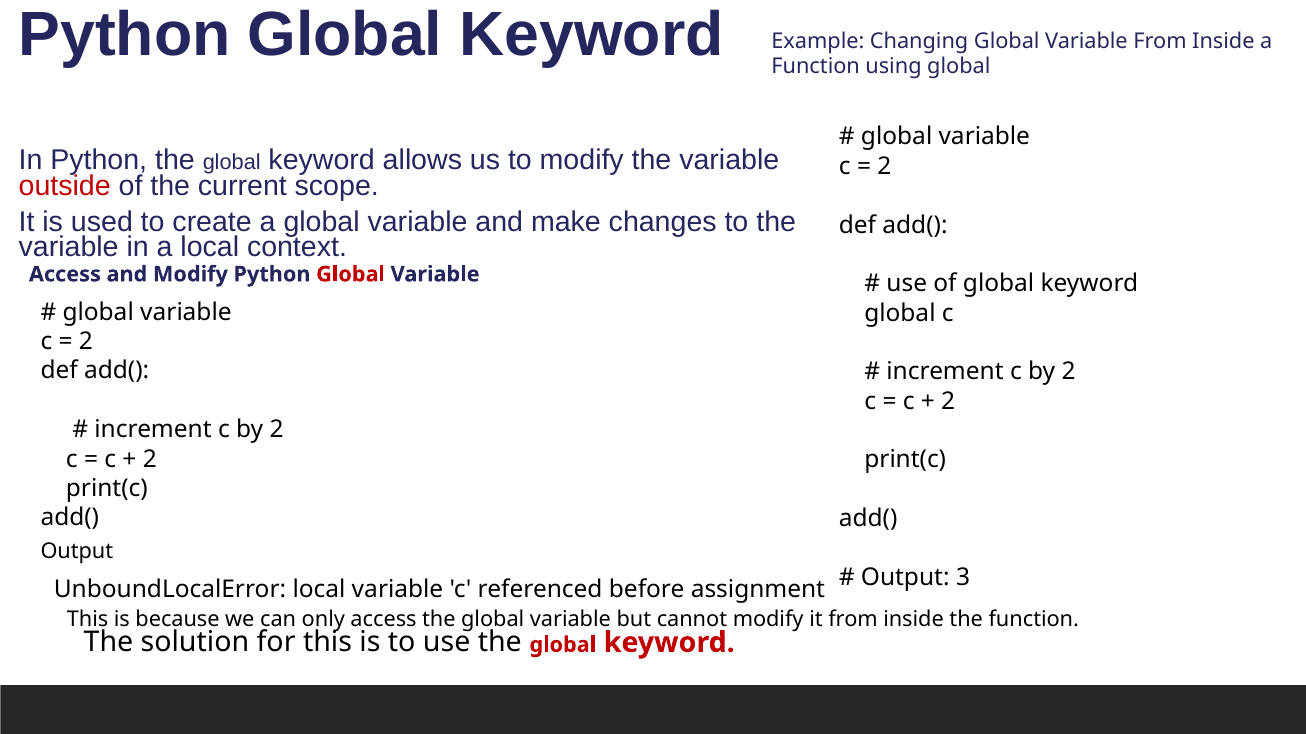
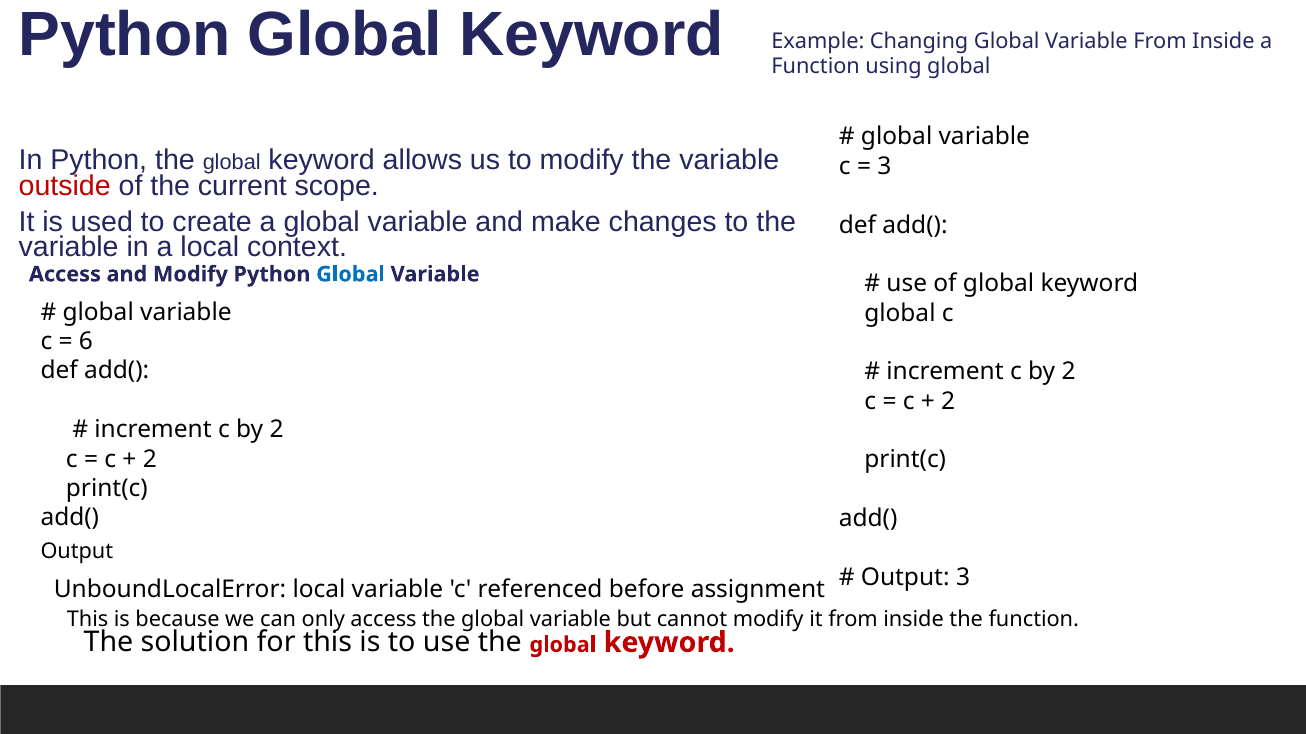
2: 2 -> 3 (884, 166)
Global colour: red -> blue (351, 274)
2: 2 -> 6 (86, 342)
